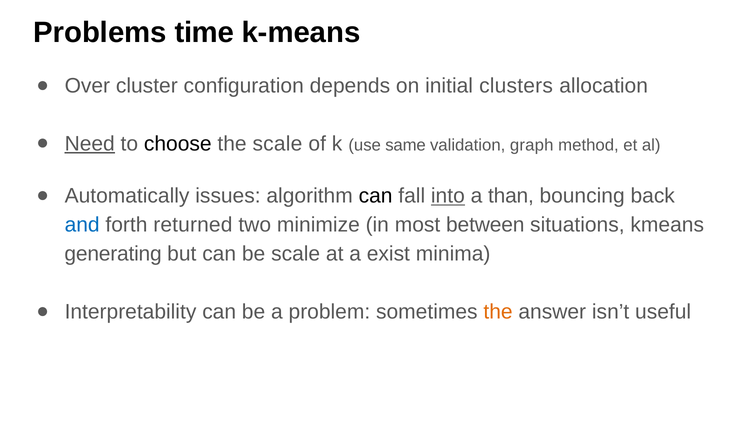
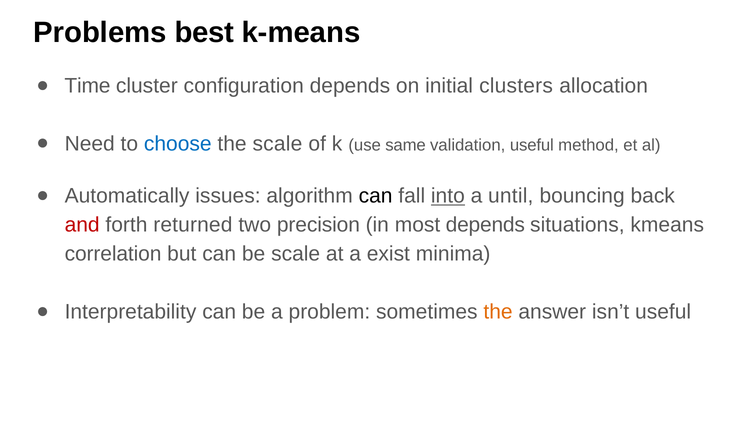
time: time -> best (204, 33)
Over: Over -> Time (87, 86)
Need underline: present -> none (90, 144)
choose colour: black -> blue (178, 144)
validation graph: graph -> useful (532, 145)
than: than -> until (511, 196)
and colour: blue -> red (82, 225)
minimize: minimize -> precision (318, 225)
most between: between -> depends (485, 225)
generating: generating -> correlation (113, 254)
